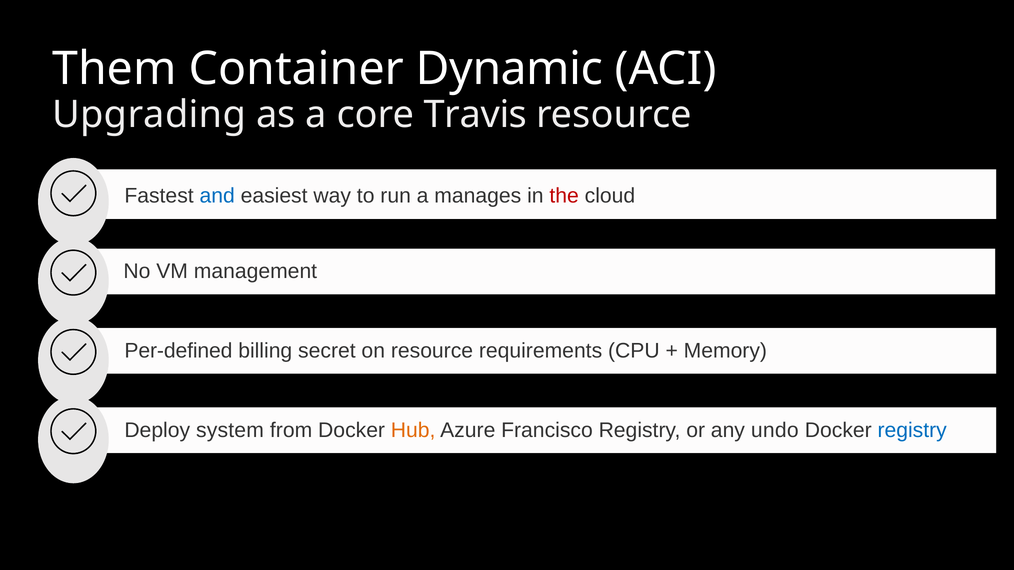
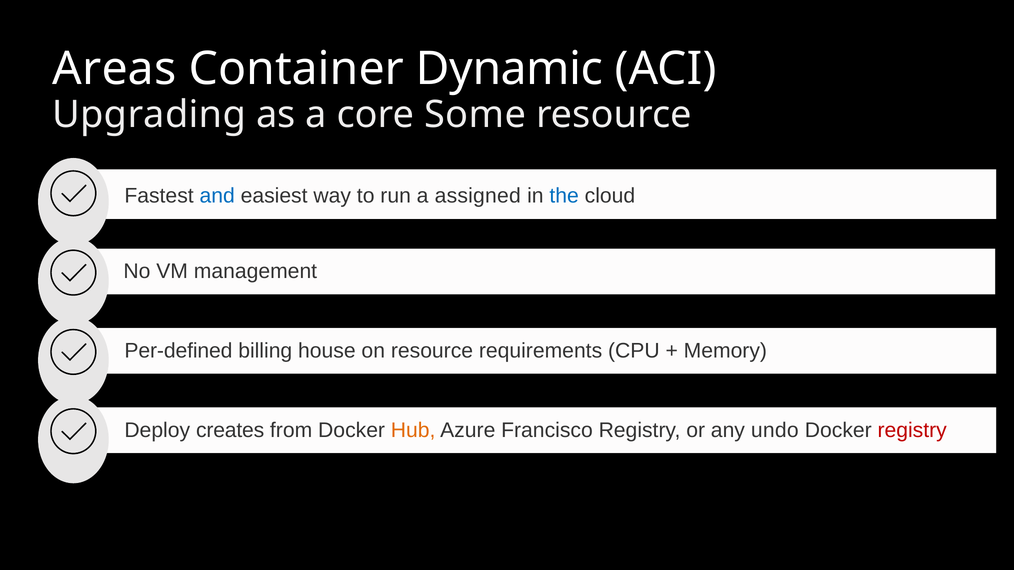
Them: Them -> Areas (114, 69)
Travis: Travis -> Some (475, 115)
manages: manages -> assigned (478, 196)
the colour: red -> blue (564, 196)
secret: secret -> house (327, 351)
system: system -> creates (230, 430)
registry colour: blue -> red (912, 430)
